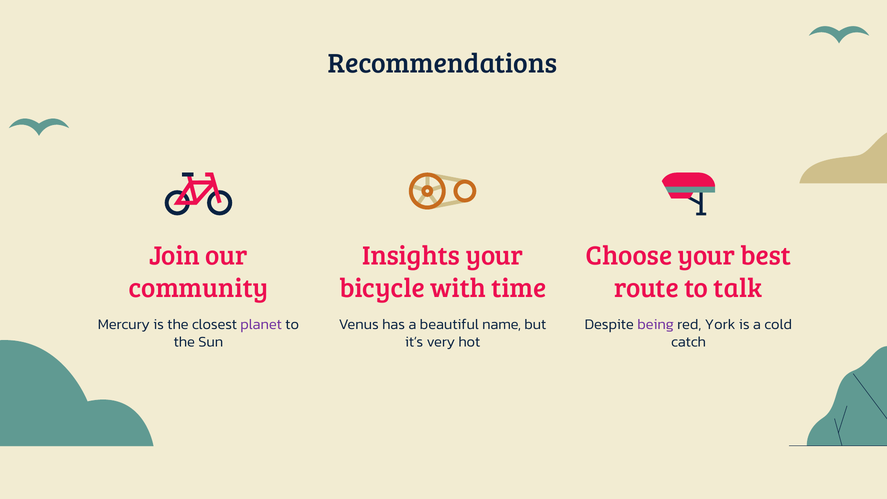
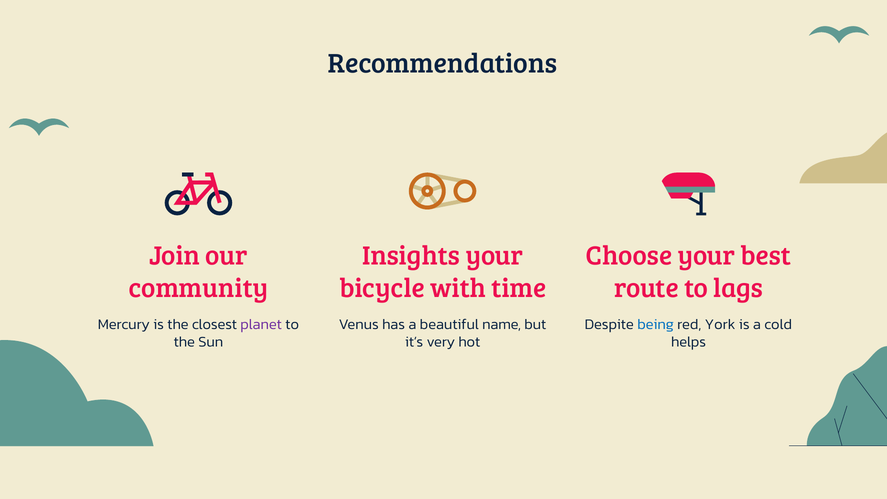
talk: talk -> lags (738, 288)
being colour: purple -> blue (656, 324)
catch: catch -> helps (689, 342)
